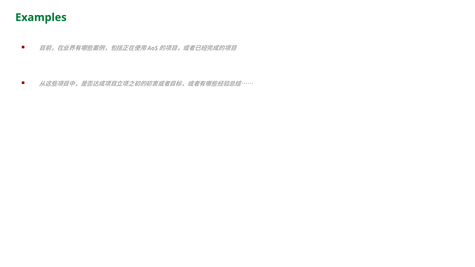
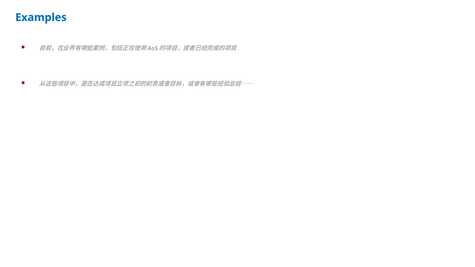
Examples colour: green -> blue (41, 17)
